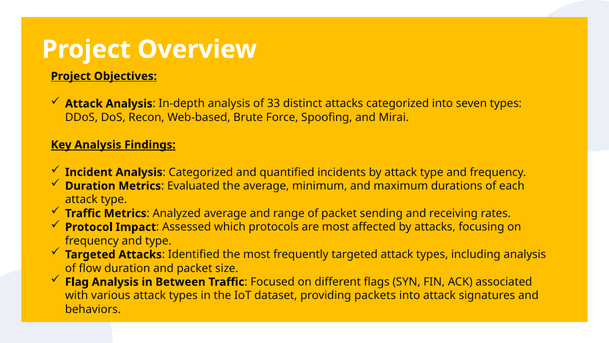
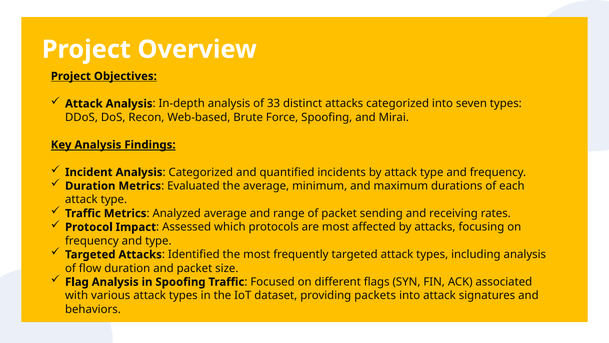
in Between: Between -> Spoofing (180, 282)
